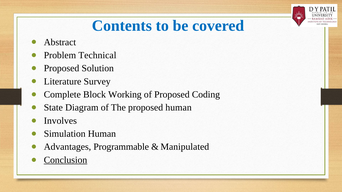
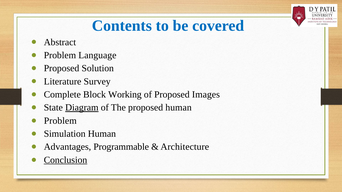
Technical: Technical -> Language (97, 55)
Coding: Coding -> Images (206, 95)
Diagram underline: none -> present (82, 108)
Involves: Involves -> Problem (60, 121)
Manipulated: Manipulated -> Architecture (185, 147)
